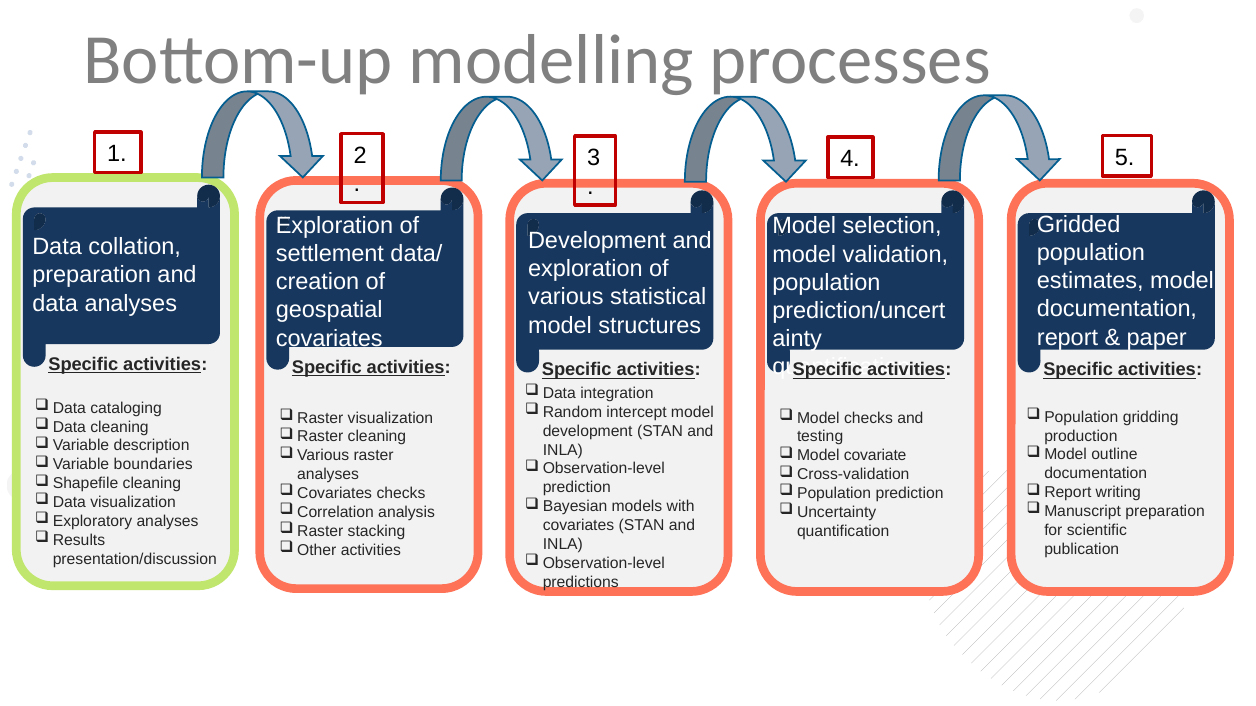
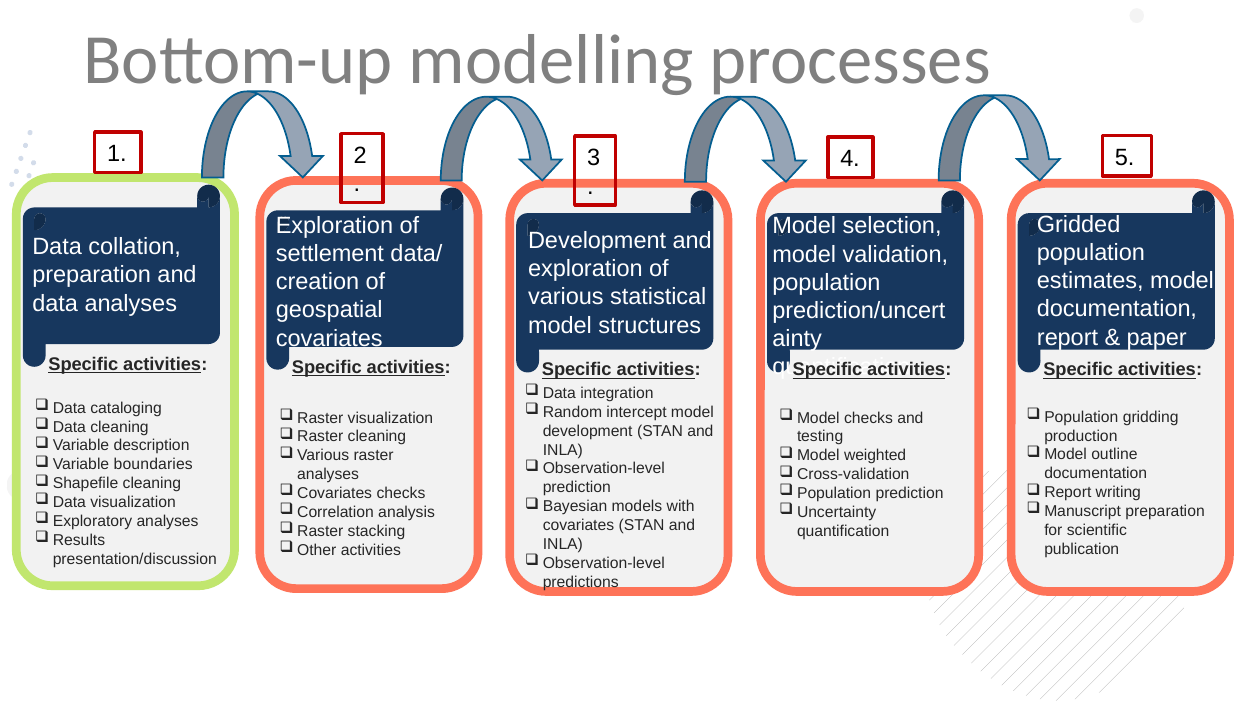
covariate: covariate -> weighted (875, 456)
